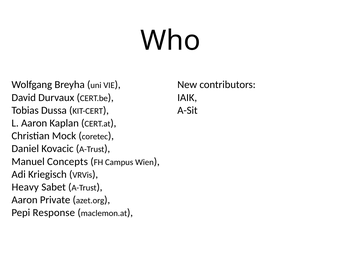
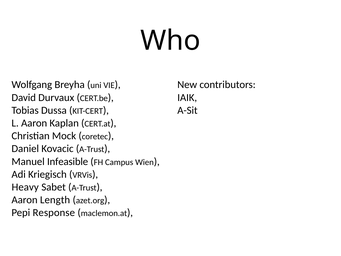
Concepts: Concepts -> Infeasible (68, 161)
Private: Private -> Length (55, 200)
